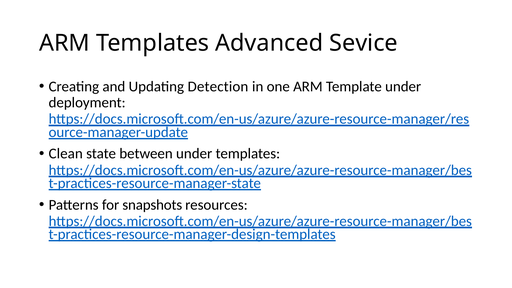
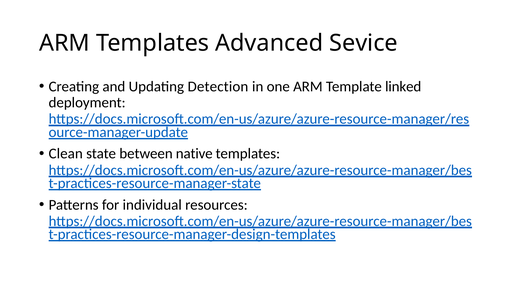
Template under: under -> linked (403, 87)
between under: under -> native (194, 154)
snapshots: snapshots -> individual (152, 205)
